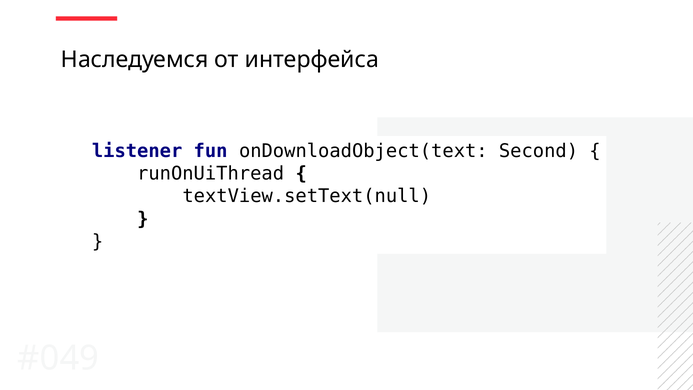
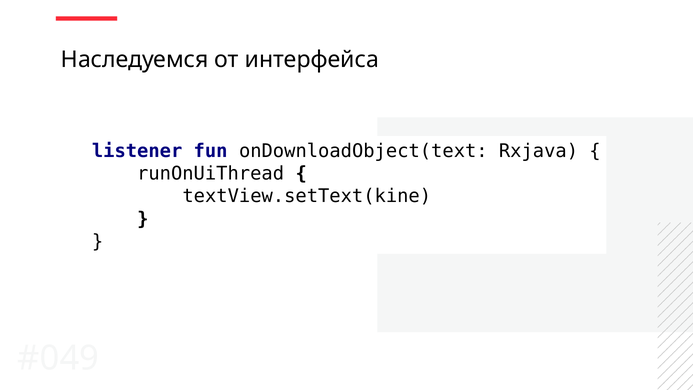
Second: Second -> Rxjava (539, 151)
textView.setText(null: textView.setText(null -> textView.setText(kine (307, 196)
